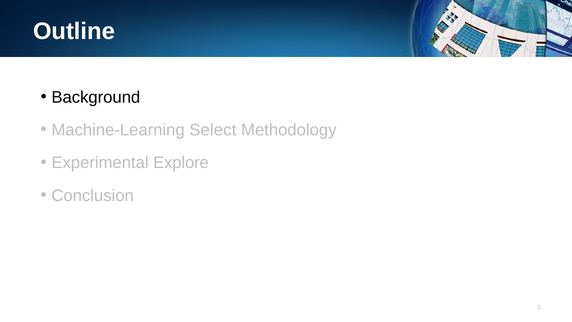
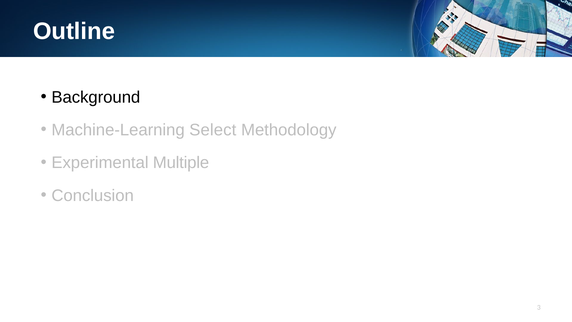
Explore: Explore -> Multiple (181, 163)
